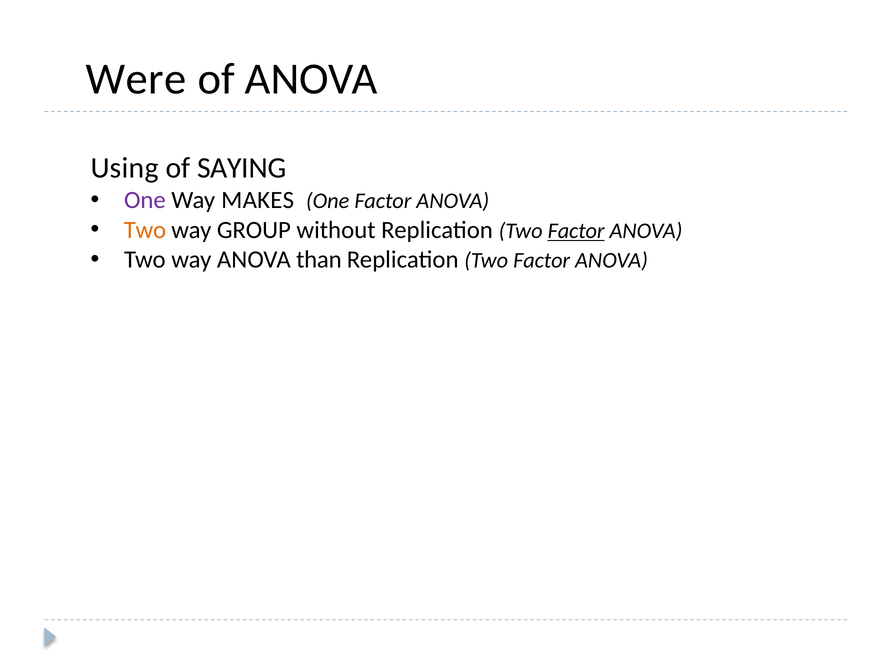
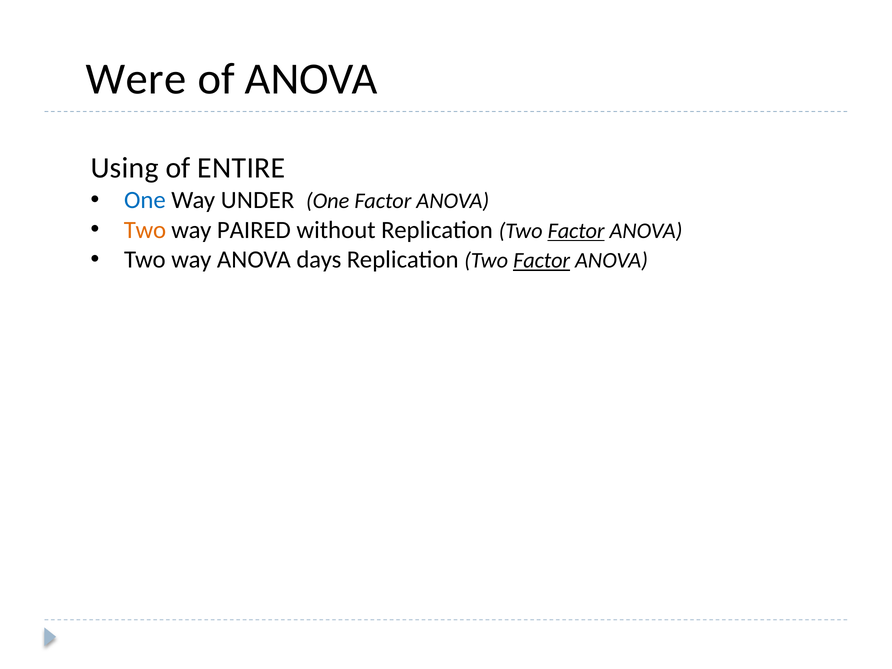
SAYING: SAYING -> ENTIRE (241, 168)
One colour: purple -> blue (145, 200)
MAKES: MAKES -> UNDER (258, 200)
GROUP: GROUP -> PAIRED (254, 230)
than: than -> days (319, 260)
Factor underline: none -> present (542, 261)
